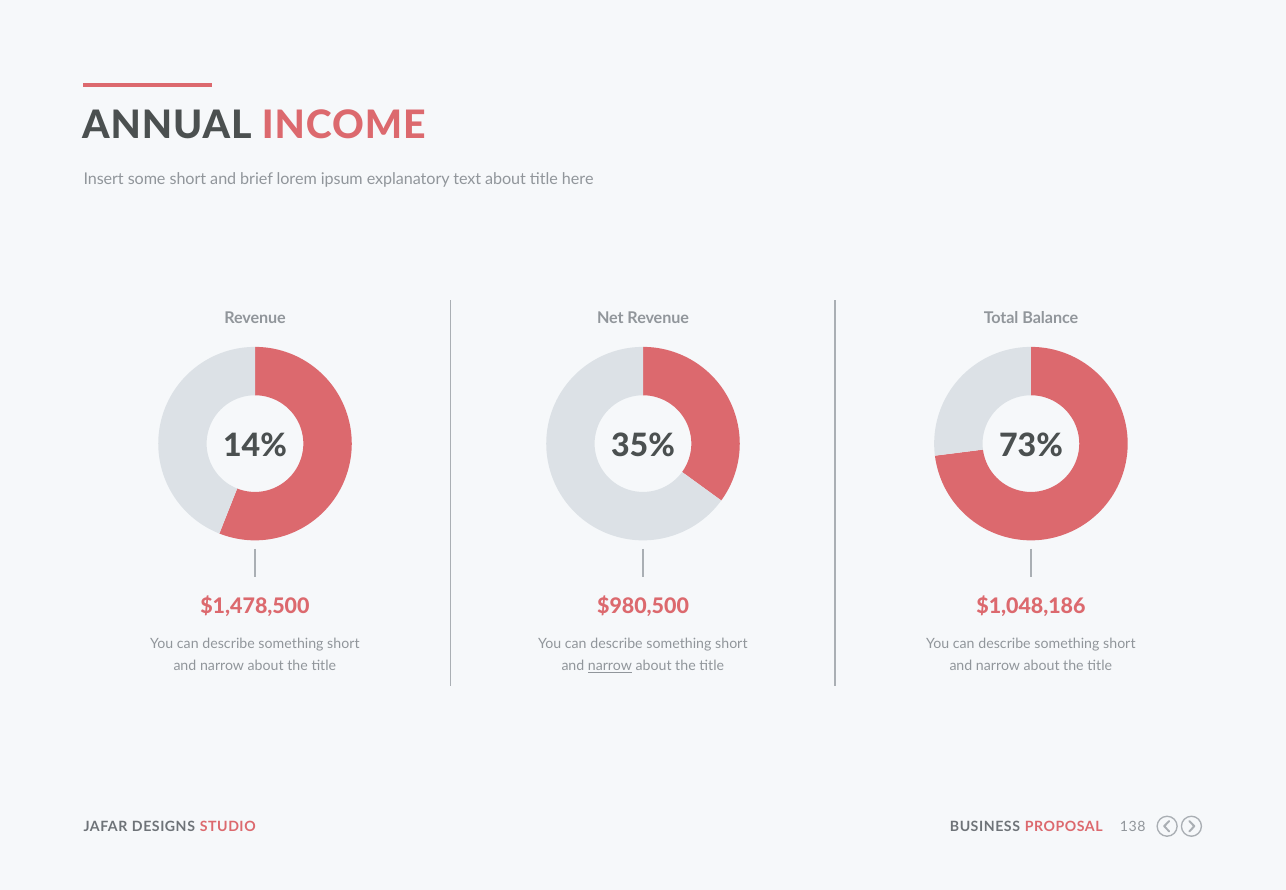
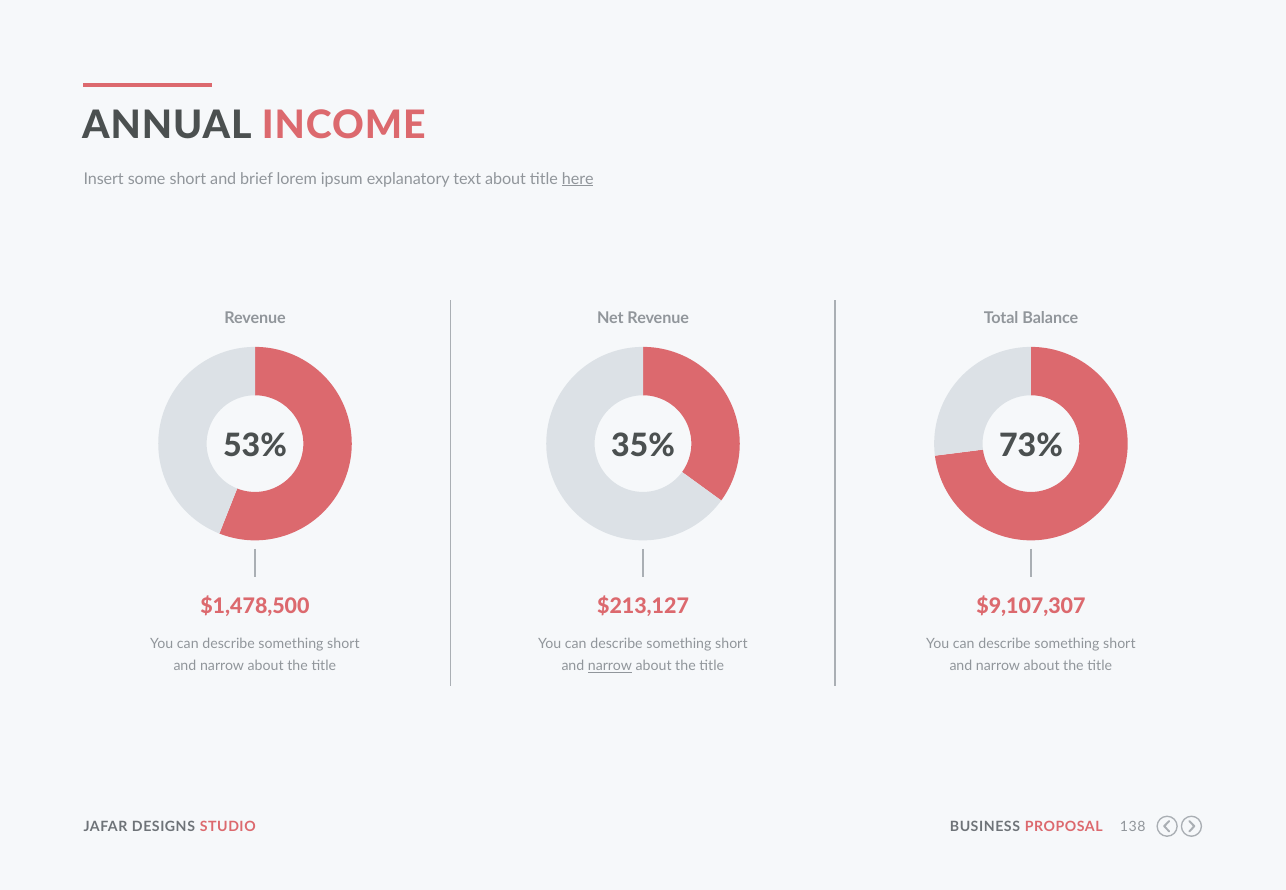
here underline: none -> present (578, 179)
14%: 14% -> 53% (255, 446)
$980,500: $980,500 -> $213,127 (643, 607)
$1,048,186: $1,048,186 -> $9,107,307 (1031, 607)
